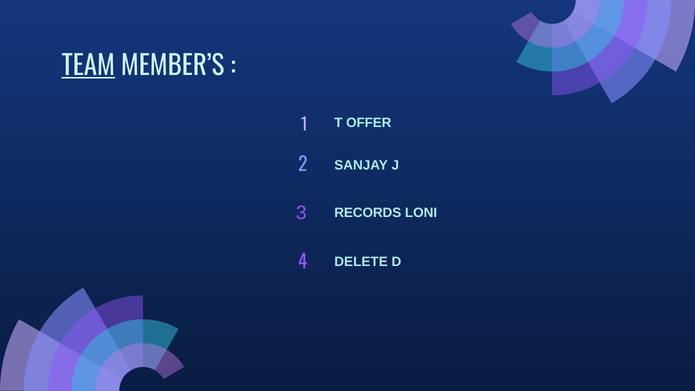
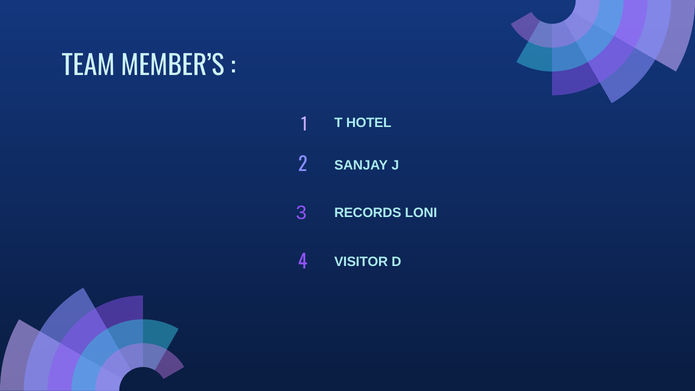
TEAM underline: present -> none (88, 66)
OFFER: OFFER -> HOTEL (369, 123)
DELETE: DELETE -> VISITOR (361, 262)
